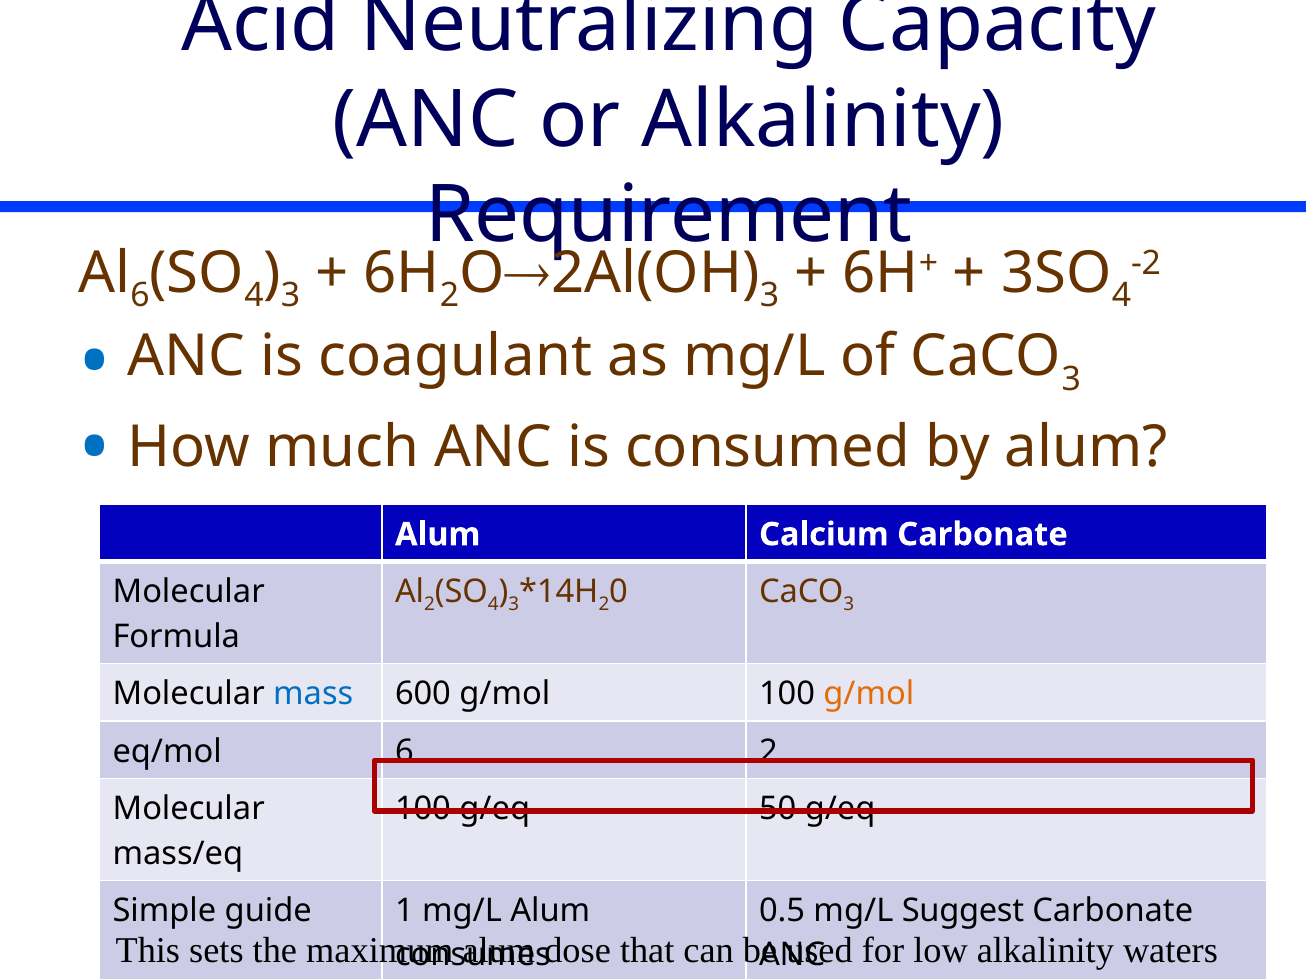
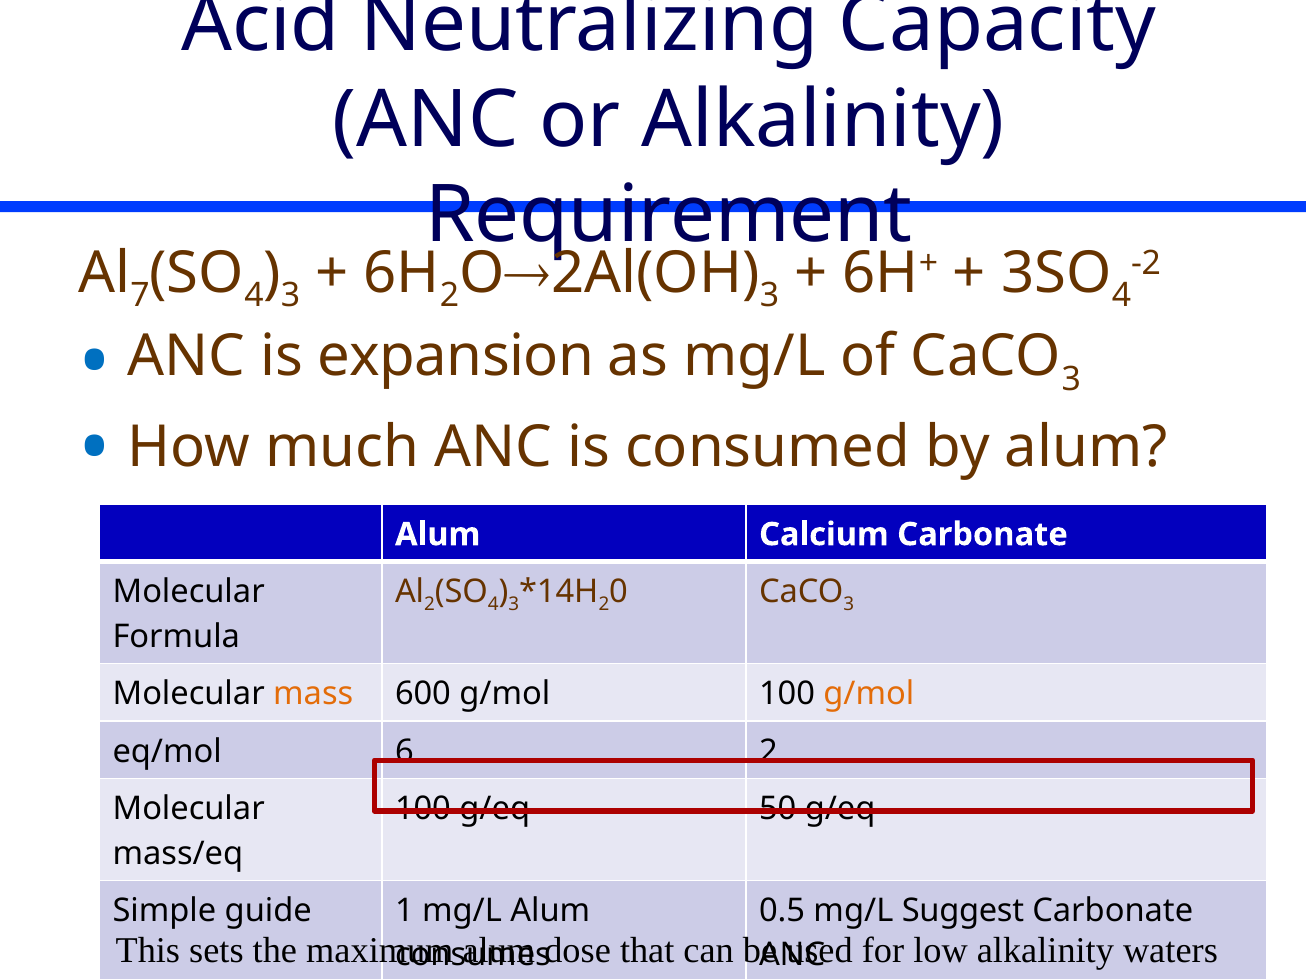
6: 6 -> 7 (140, 296)
coagulant: coagulant -> expansion (456, 357)
mass colour: blue -> orange (313, 694)
